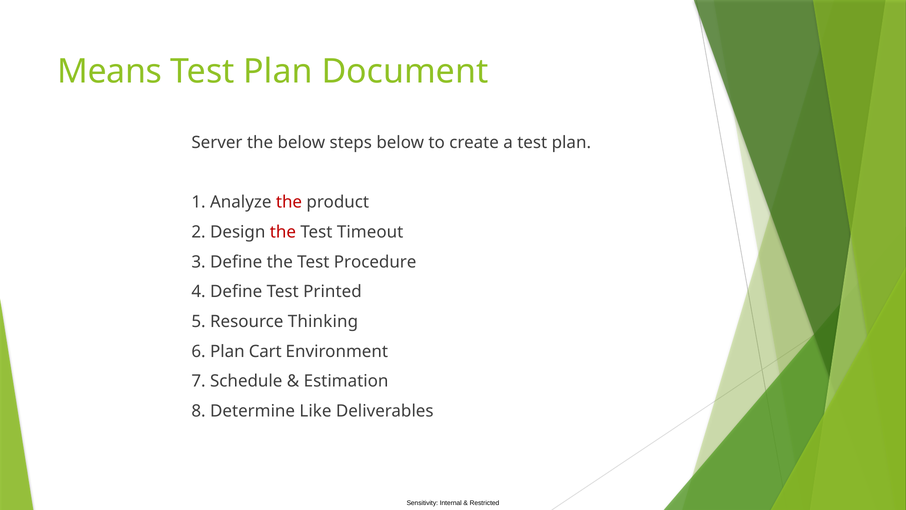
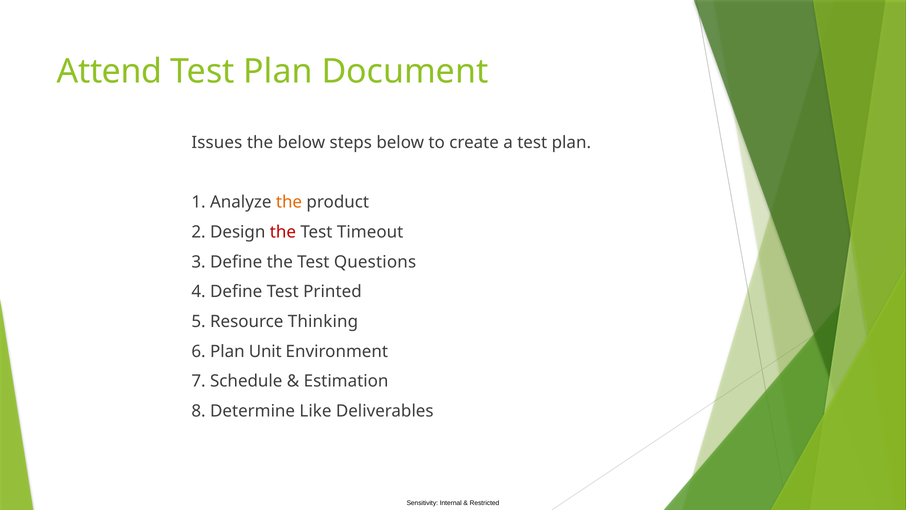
Means: Means -> Attend (110, 71)
Server: Server -> Issues (217, 142)
the colour: red -> orange (289, 202)
Procedure: Procedure -> Questions (375, 262)
Cart: Cart -> Unit (265, 351)
